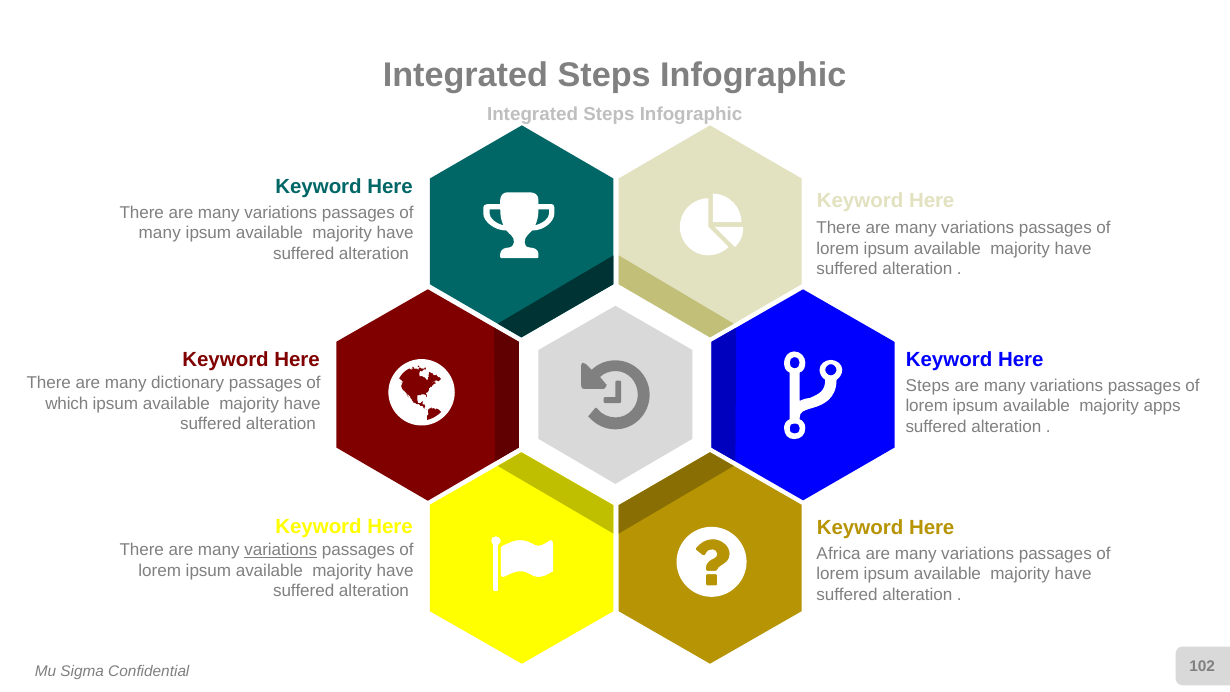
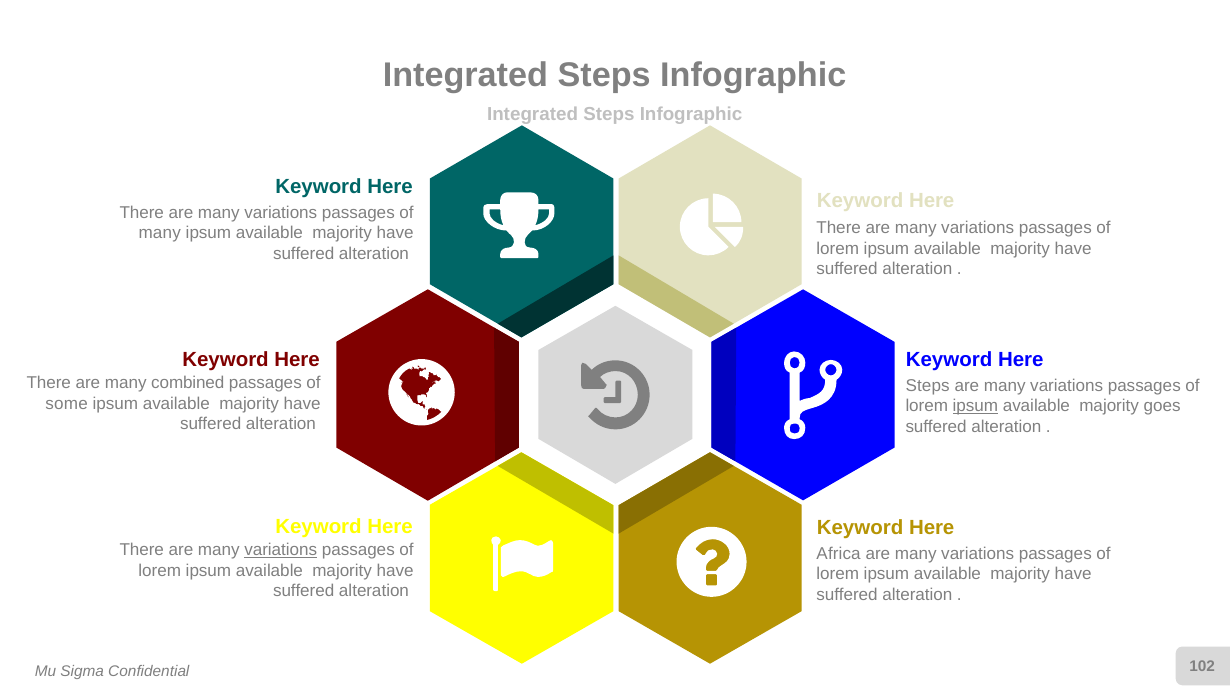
dictionary: dictionary -> combined (188, 383)
which: which -> some (67, 403)
ipsum underline: none -> present (975, 406)
apps: apps -> goes (1162, 406)
